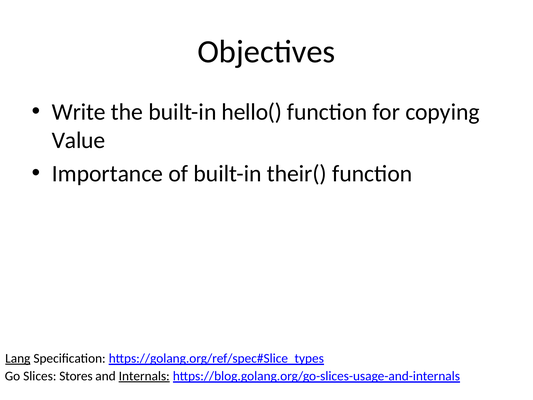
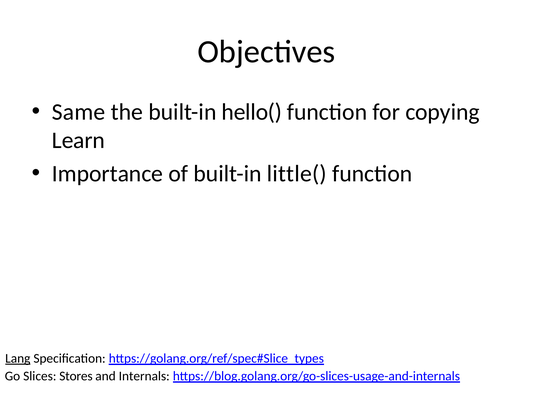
Write: Write -> Same (79, 112)
Value: Value -> Learn (78, 140)
their(: their( -> little( (297, 173)
Internals underline: present -> none (144, 376)
